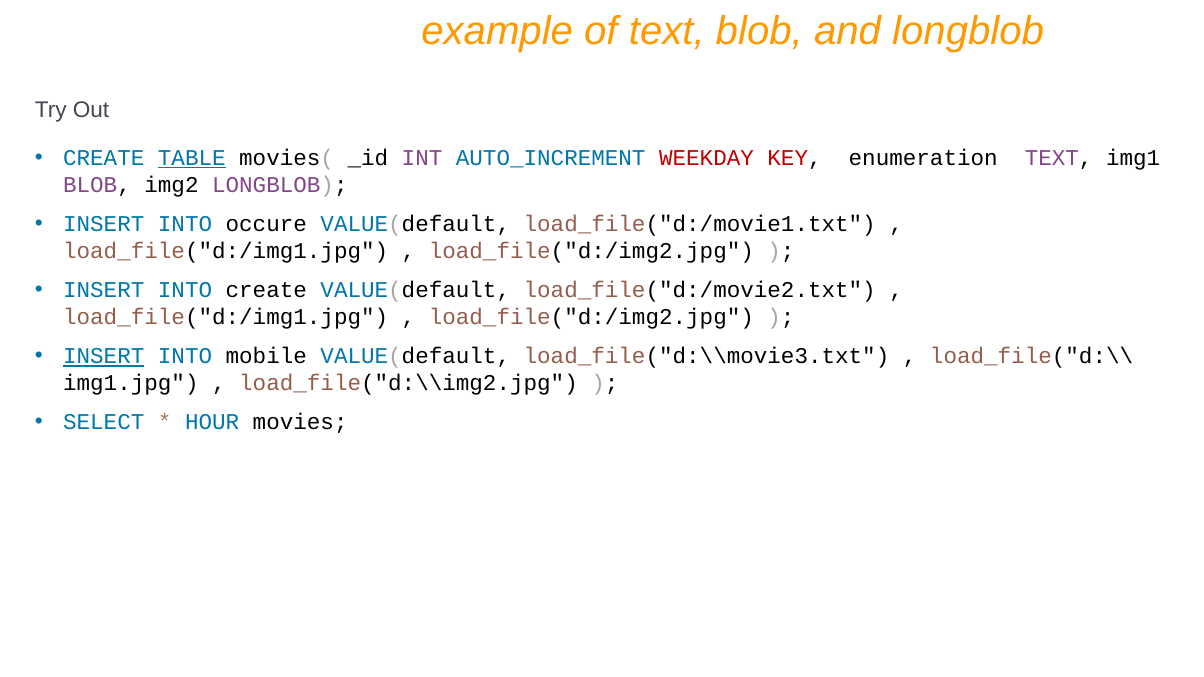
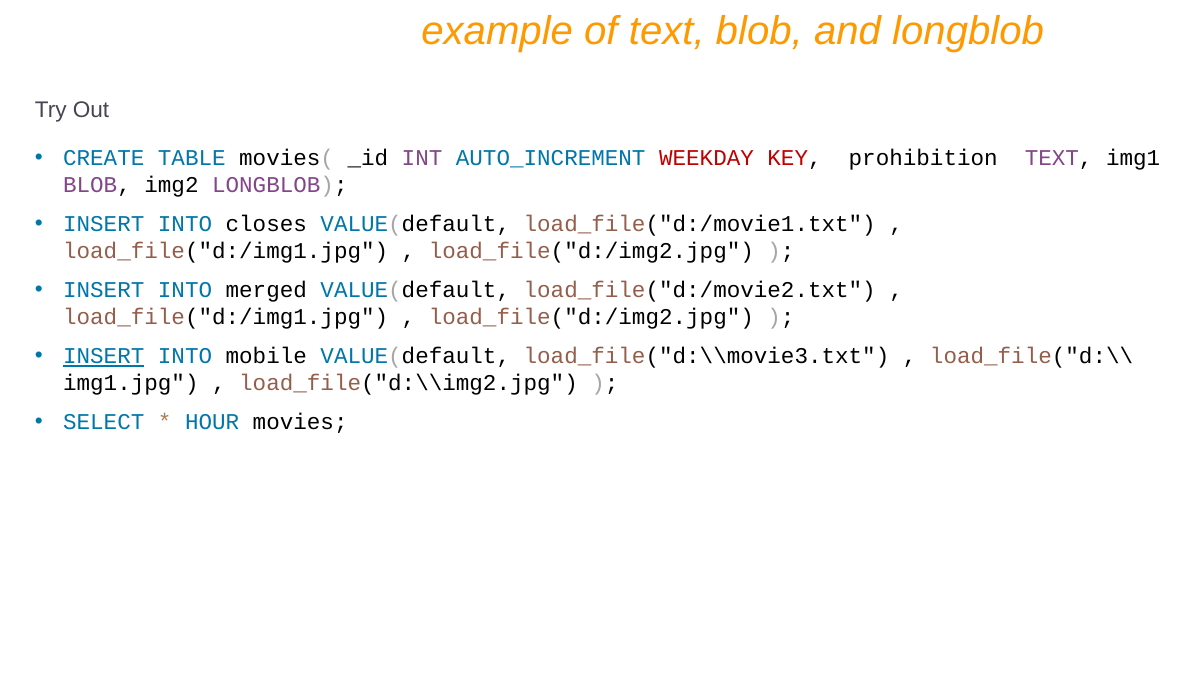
TABLE underline: present -> none (192, 158)
enumeration: enumeration -> prohibition (923, 158)
occure: occure -> closes (266, 224)
INTO create: create -> merged (266, 290)
